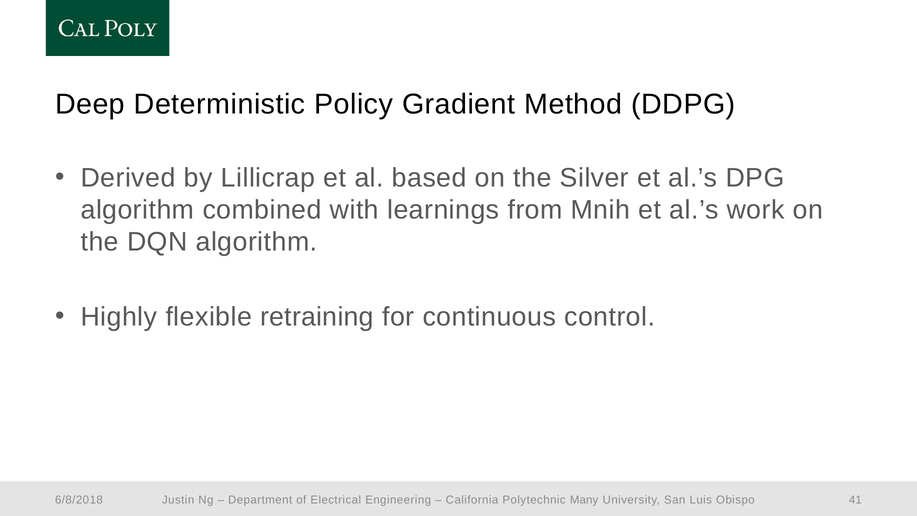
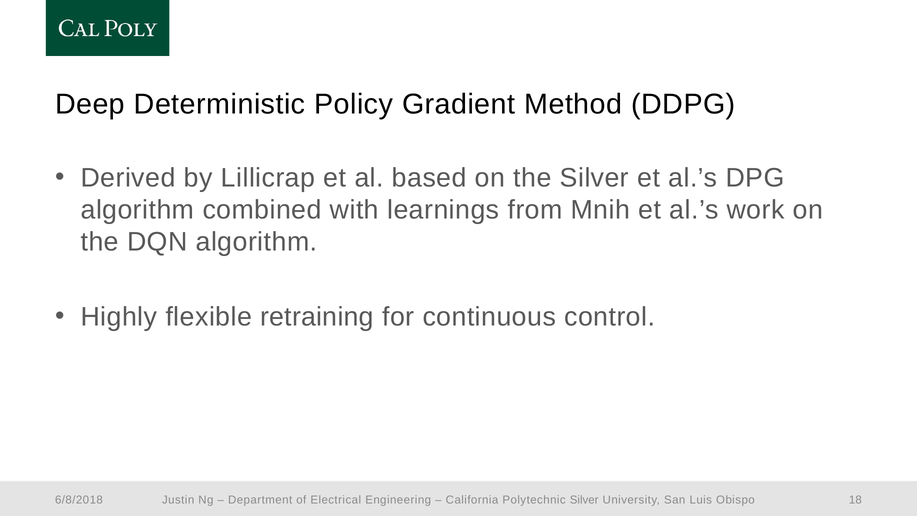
Polytechnic Many: Many -> Silver (584, 500)
41: 41 -> 18 (855, 500)
